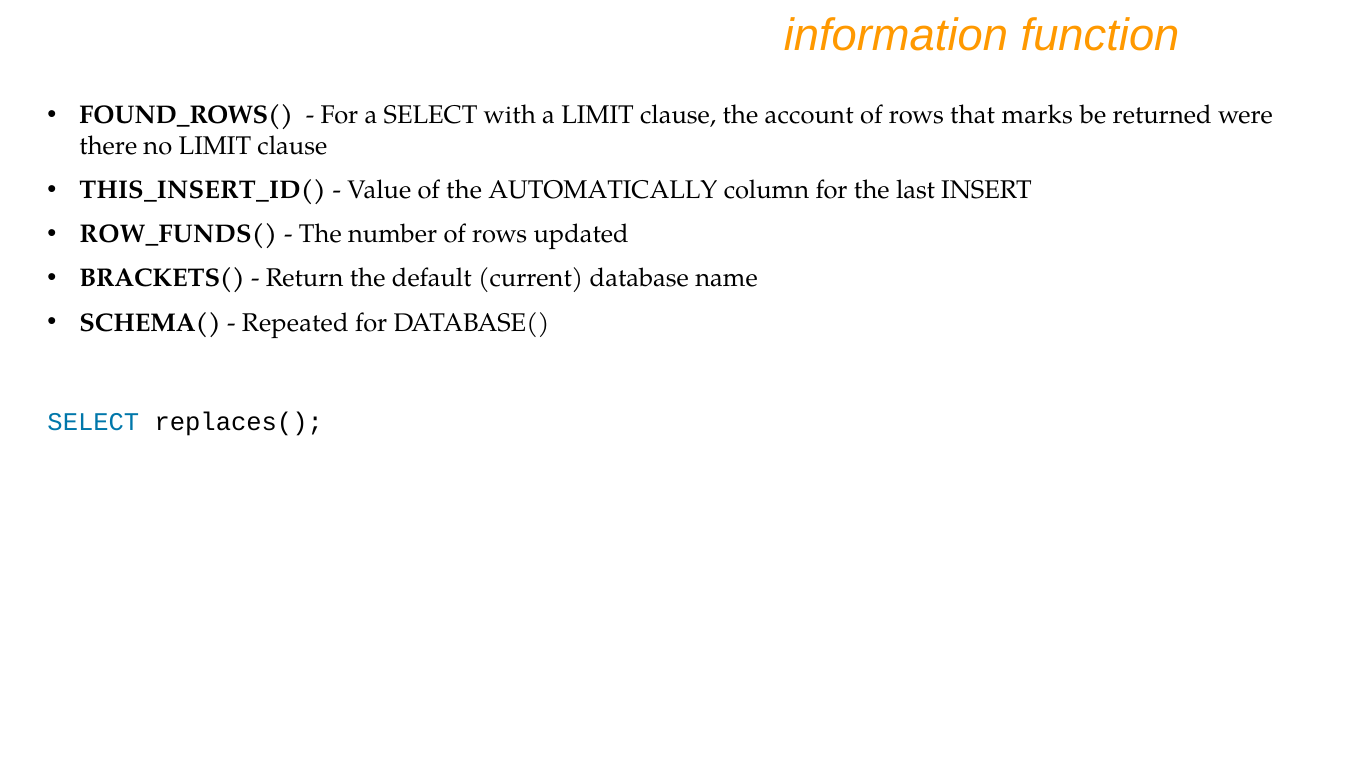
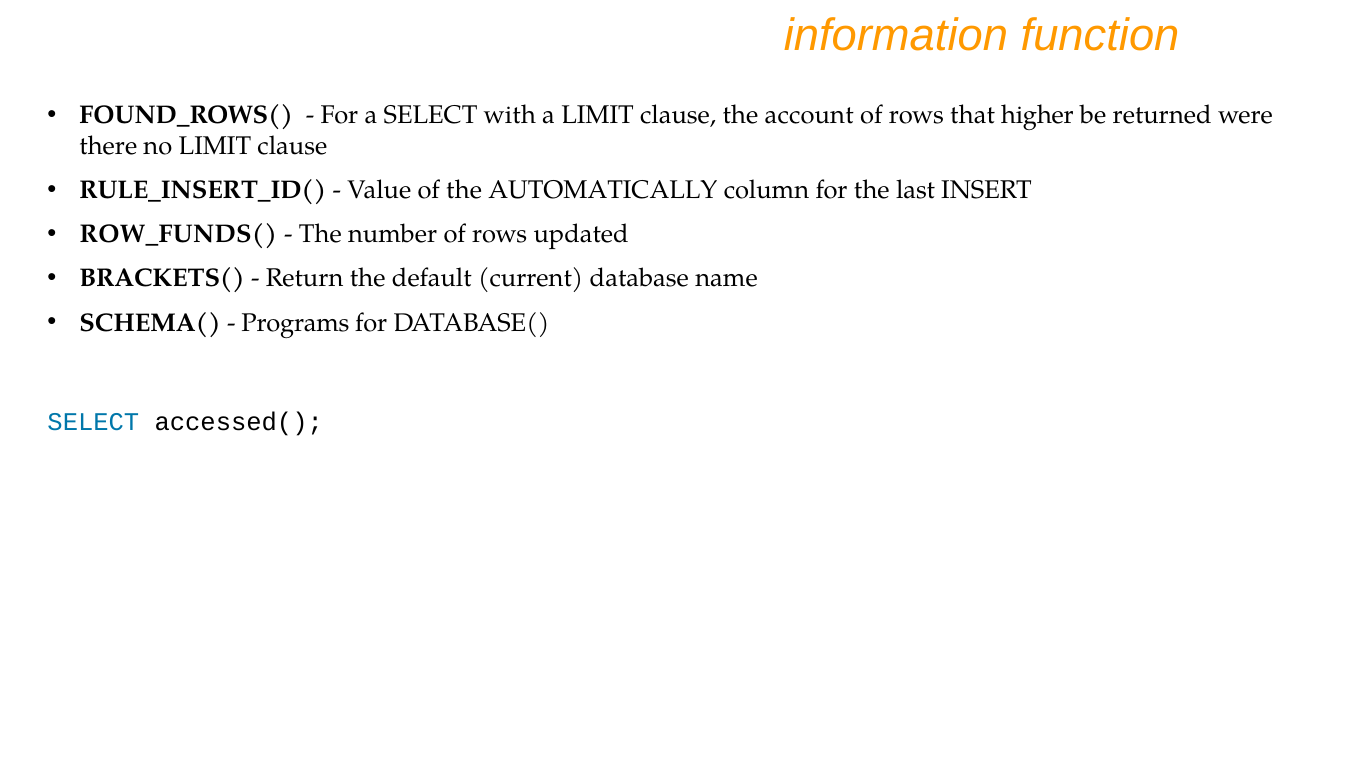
marks: marks -> higher (1037, 115)
THIS_INSERT_ID(: THIS_INSERT_ID( -> RULE_INSERT_ID( (203, 190)
Repeated: Repeated -> Programs (295, 323)
replaces(: replaces( -> accessed( (239, 423)
